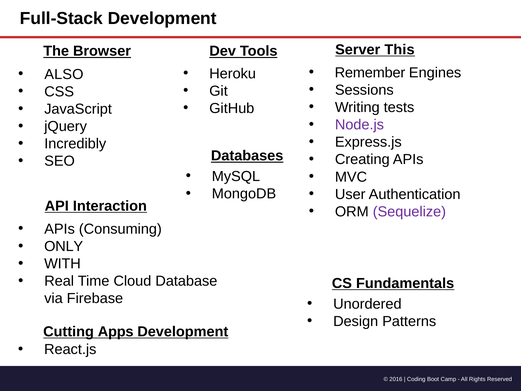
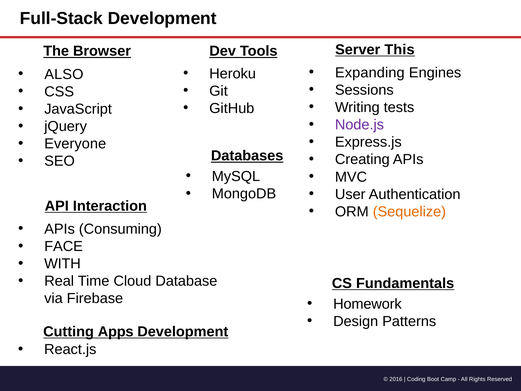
Remember: Remember -> Expanding (370, 73)
Incredibly: Incredibly -> Everyone (75, 144)
Sequelize colour: purple -> orange (409, 212)
ONLY: ONLY -> FACE (64, 246)
Unordered: Unordered -> Homework (367, 304)
